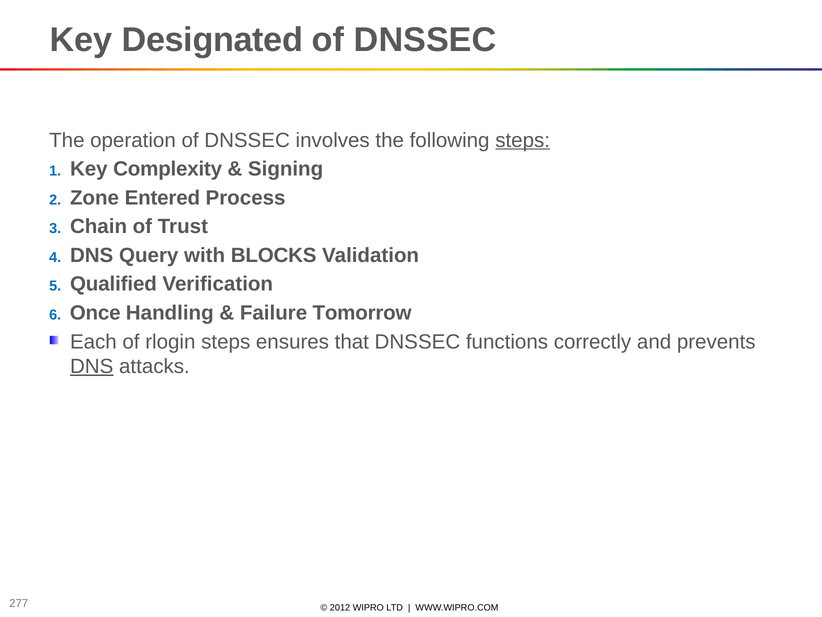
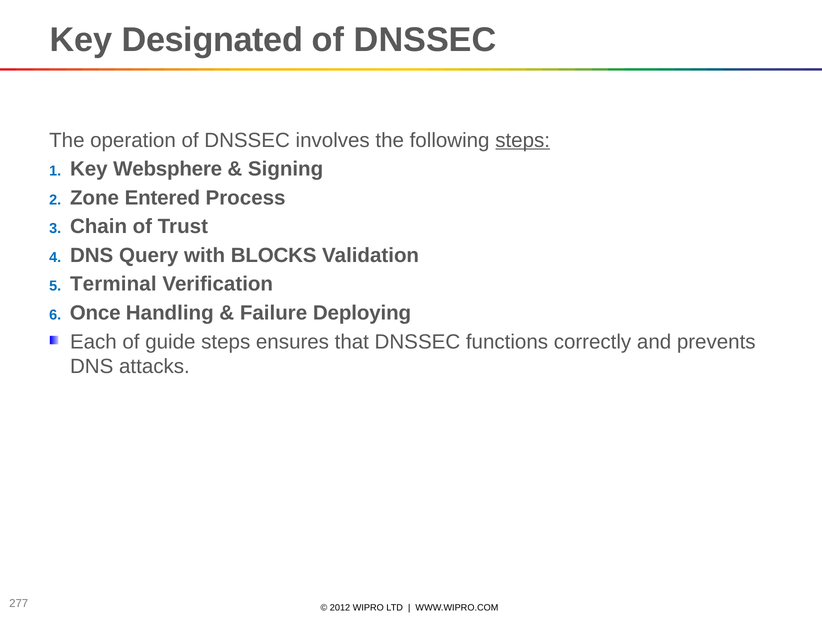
Complexity: Complexity -> Websphere (168, 169)
Qualified: Qualified -> Terminal (113, 284)
Tomorrow: Tomorrow -> Deploying (362, 313)
rlogin: rlogin -> guide (170, 342)
DNS underline: present -> none (92, 366)
